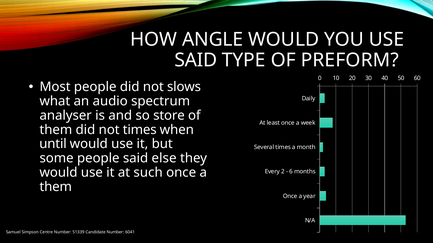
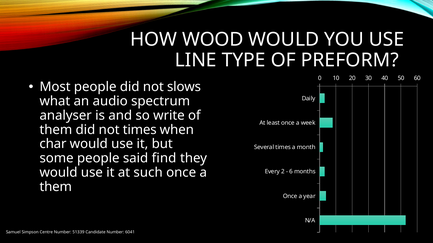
ANGLE: ANGLE -> WOOD (213, 40)
SAID: SAID -> LINE (196, 60)
store: store -> write (169, 116)
until: until -> char (53, 144)
else: else -> find (164, 159)
